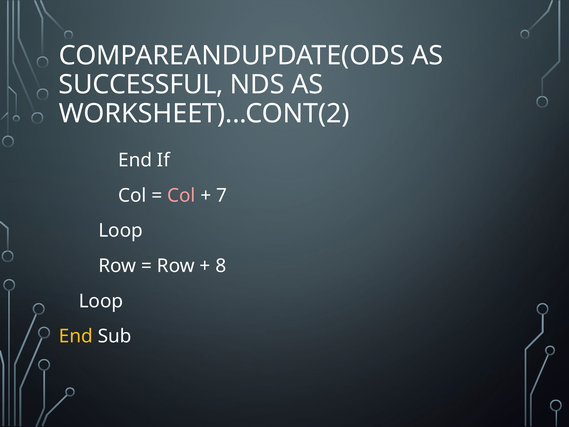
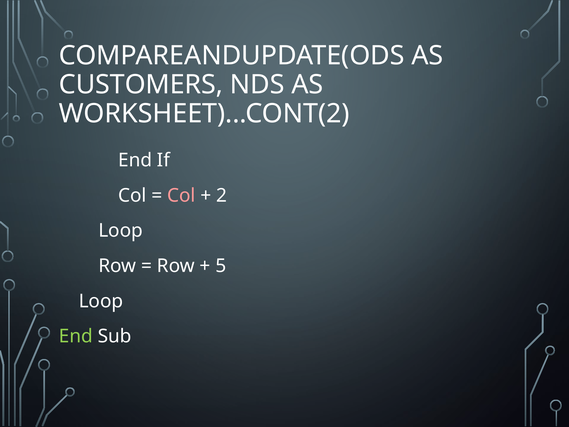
SUCCESSFUL: SUCCESSFUL -> CUSTOMERS (141, 85)
7: 7 -> 2 (222, 195)
8: 8 -> 5 (221, 266)
End colour: yellow -> light green (76, 336)
